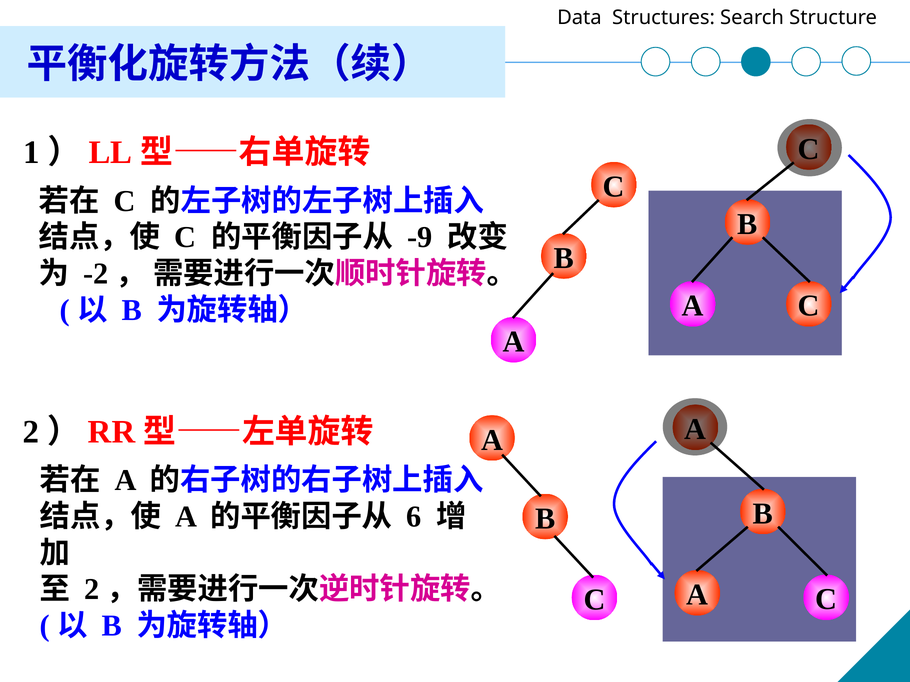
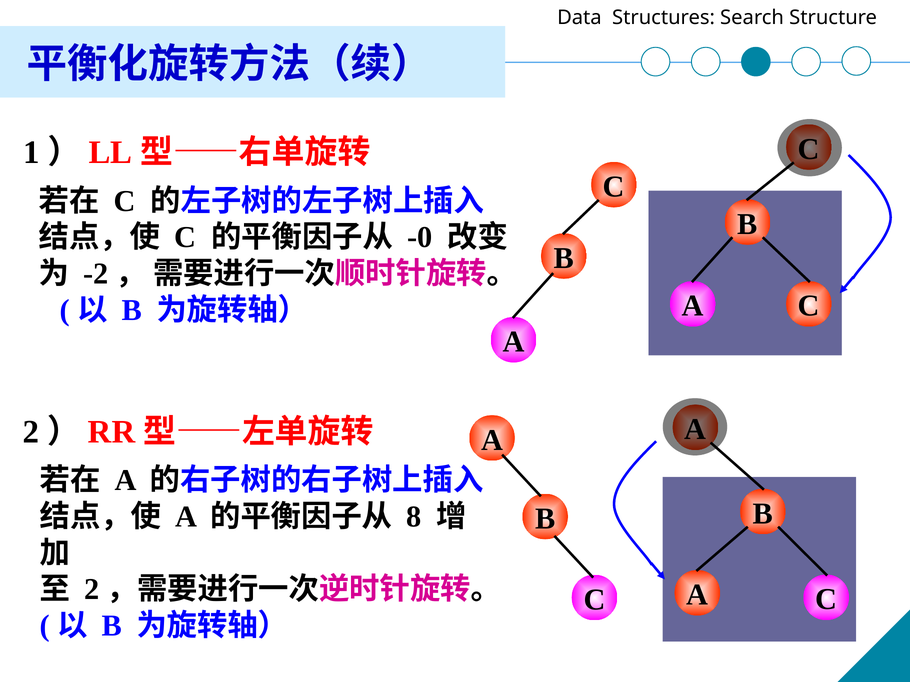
-9: -9 -> -0 (420, 238)
6: 6 -> 8 (414, 517)
